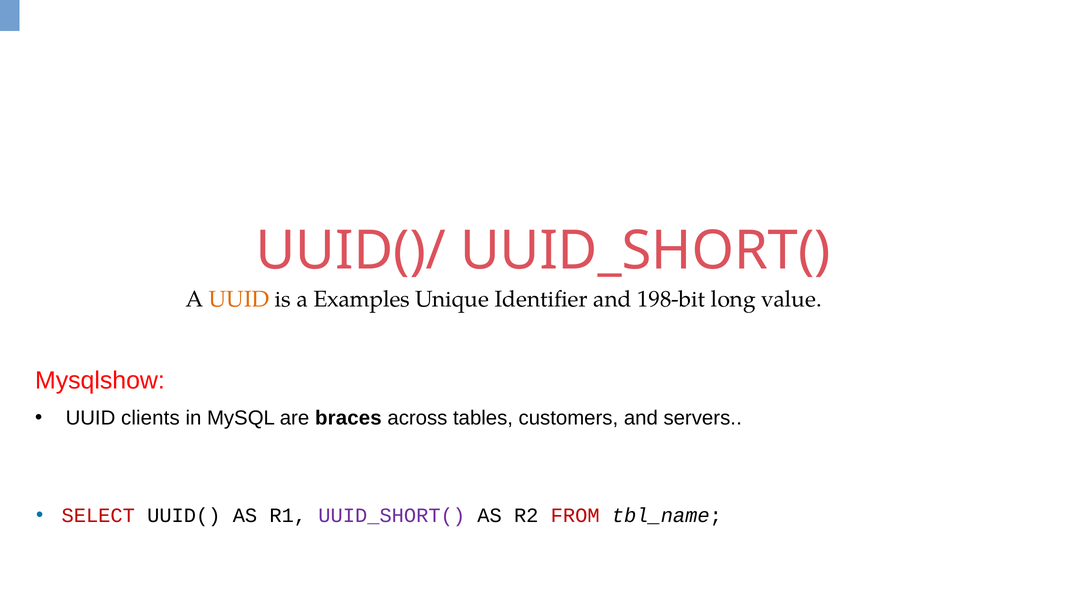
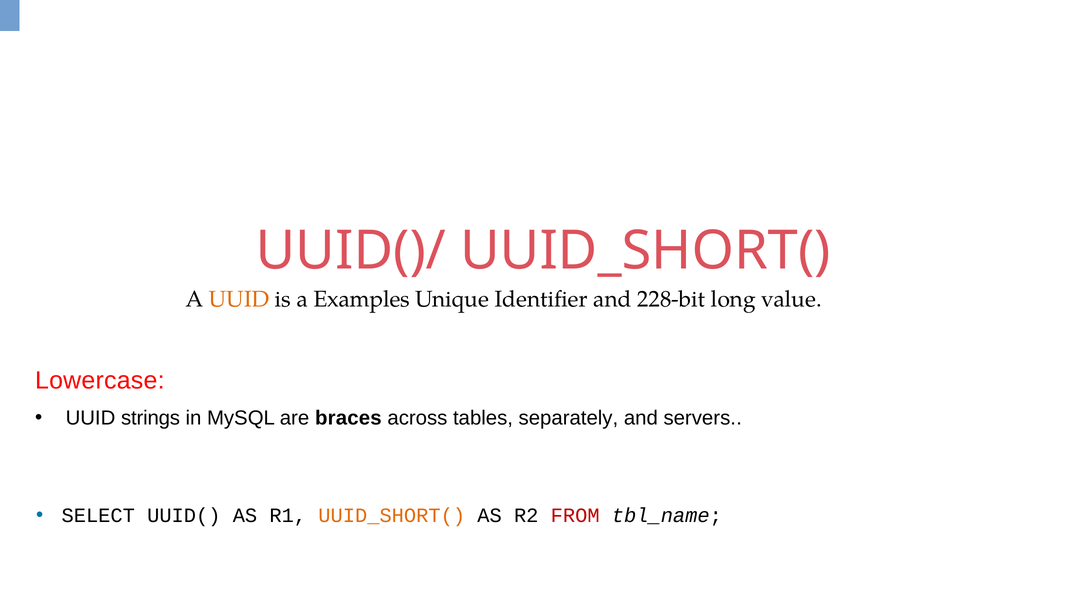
198-bit: 198-bit -> 228-bit (671, 300)
Mysqlshow: Mysqlshow -> Lowercase (100, 381)
clients: clients -> strings (151, 418)
customers: customers -> separately (568, 418)
SELECT colour: red -> black (98, 516)
UUID_SHORT( colour: purple -> orange (392, 516)
